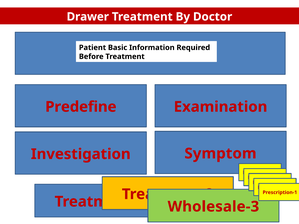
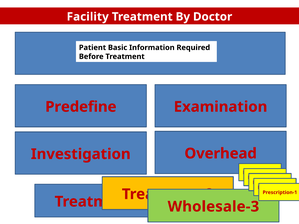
Drawer: Drawer -> Facility (88, 17)
Symptom: Symptom -> Overhead (221, 154)
